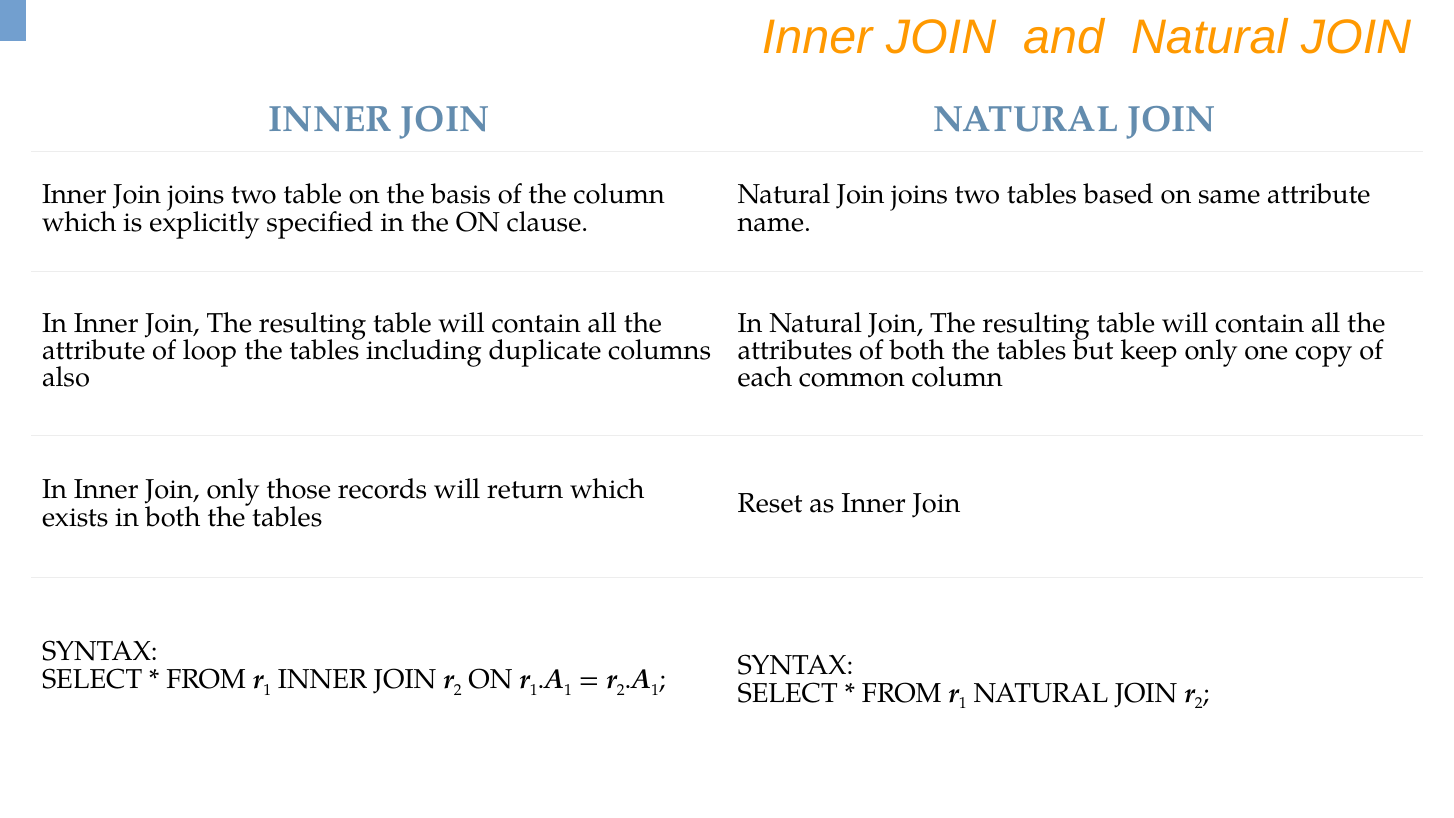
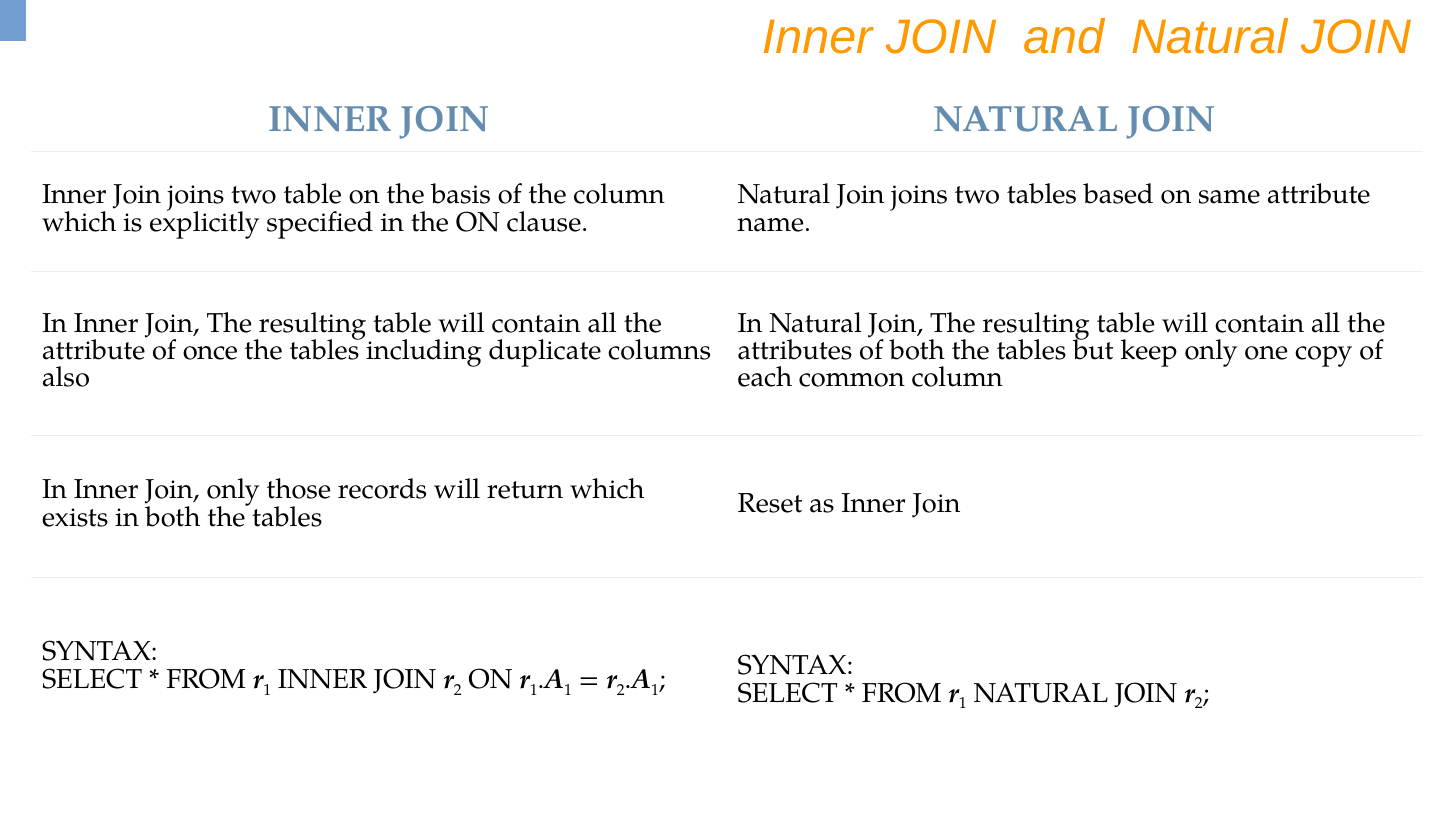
loop: loop -> once (210, 350)
